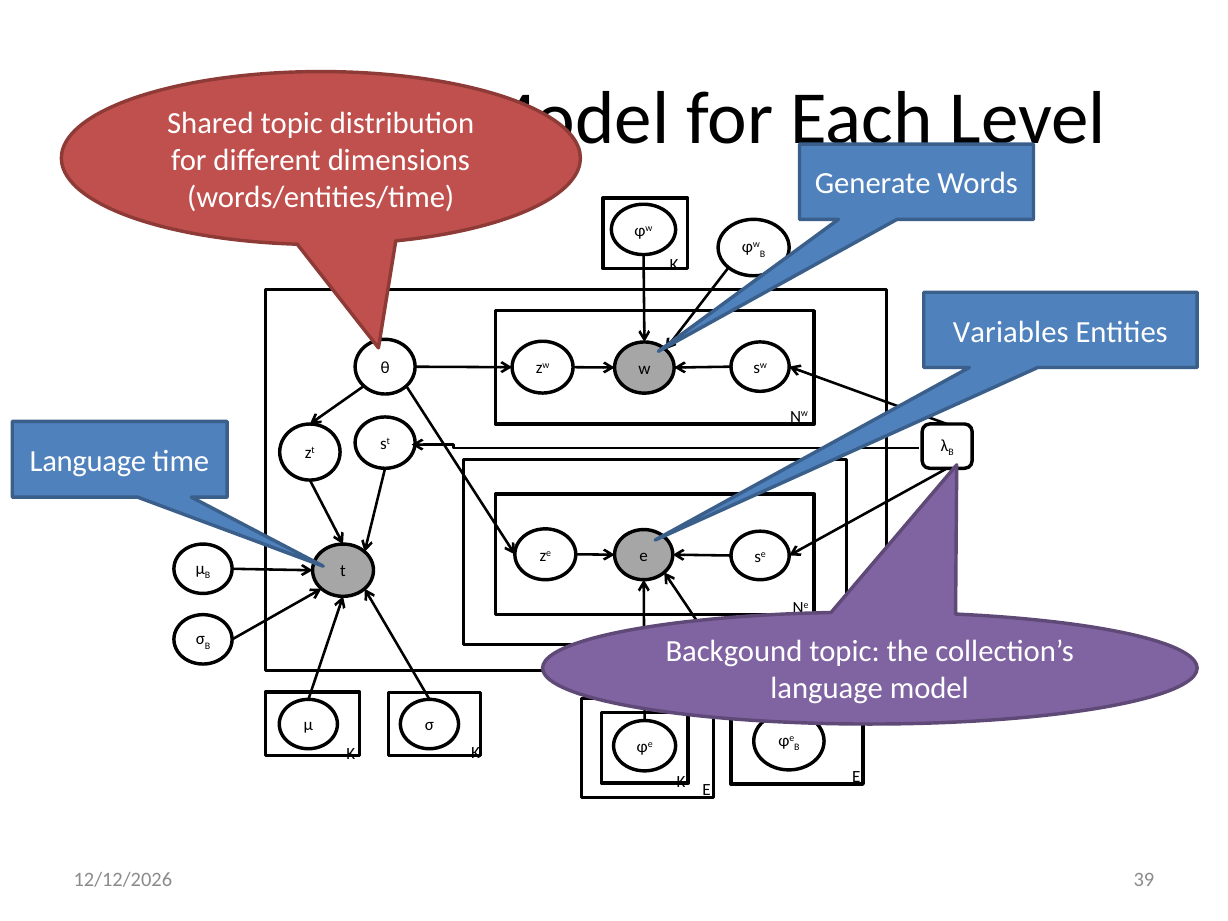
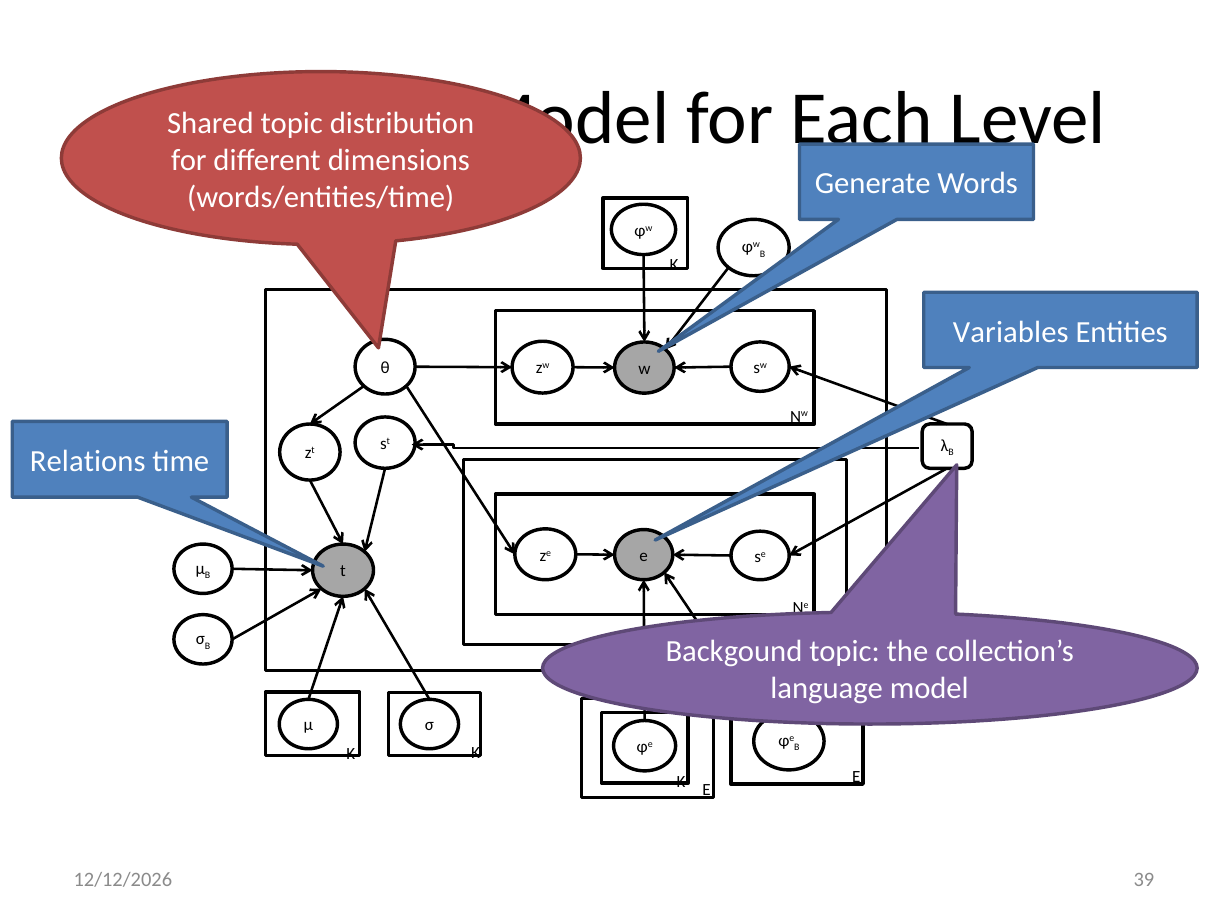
Language: Language -> Relations (88, 461)
